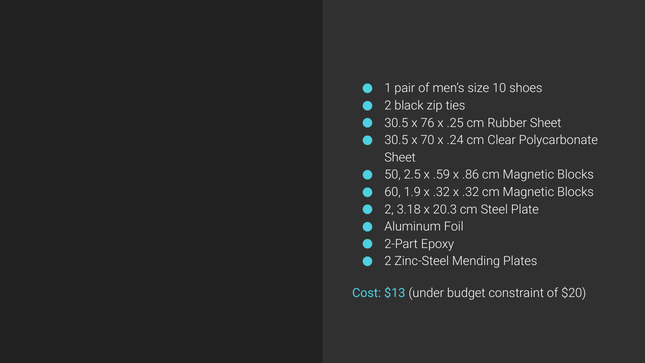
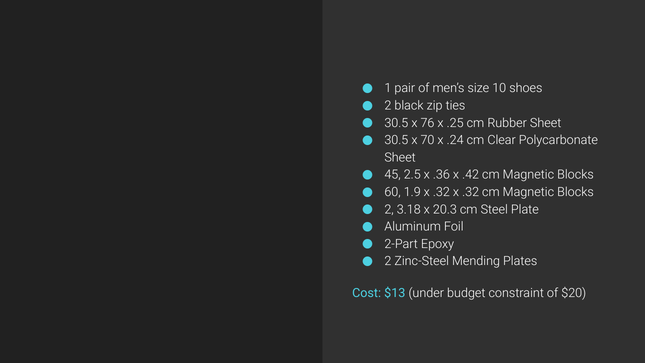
50: 50 -> 45 (393, 175)
.59: .59 -> .36 (441, 175)
.86: .86 -> .42 (471, 175)
